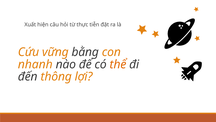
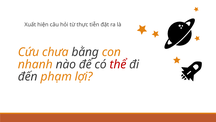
vững: vững -> chưa (55, 52)
thể colour: orange -> red (118, 64)
thông: thông -> phạm (56, 76)
